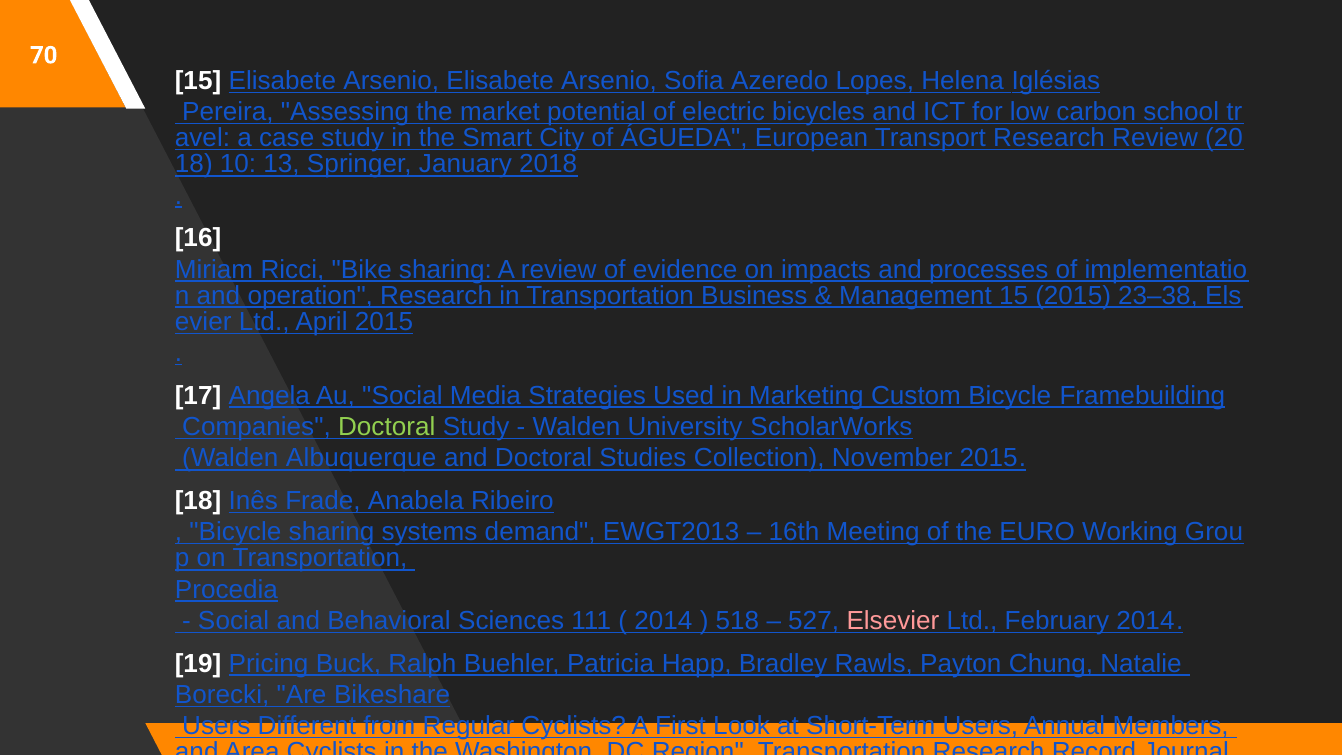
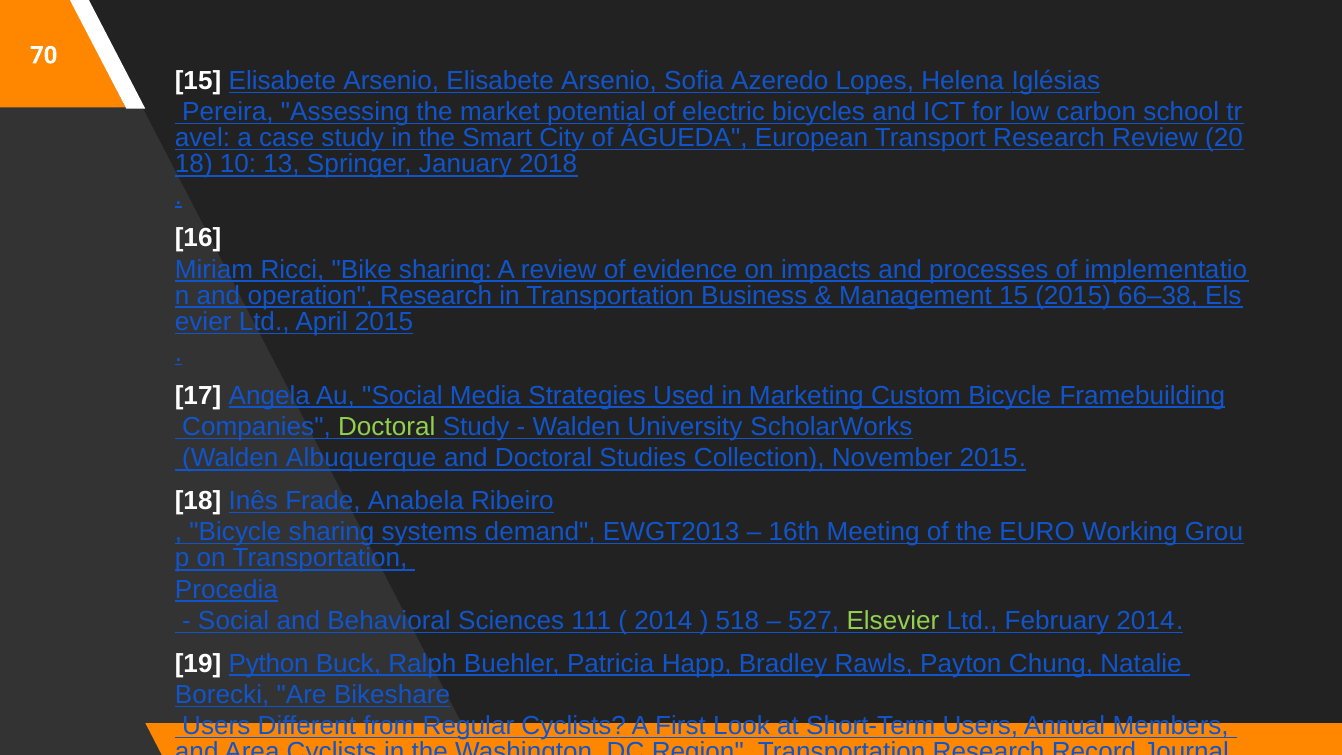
23–38: 23–38 -> 66–38 (1158, 296)
Elsevier colour: pink -> light green (893, 621)
Pricing: Pricing -> Python (269, 663)
